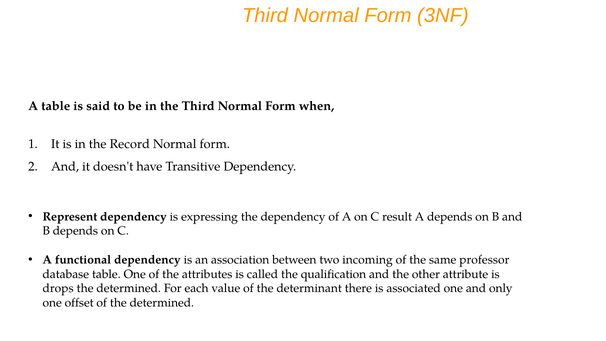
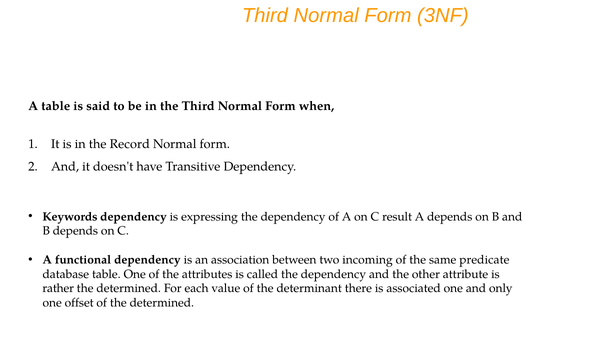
Represent: Represent -> Keywords (70, 216)
professor: professor -> predicate (484, 260)
called the qualification: qualification -> dependency (333, 274)
drops: drops -> rather (58, 288)
